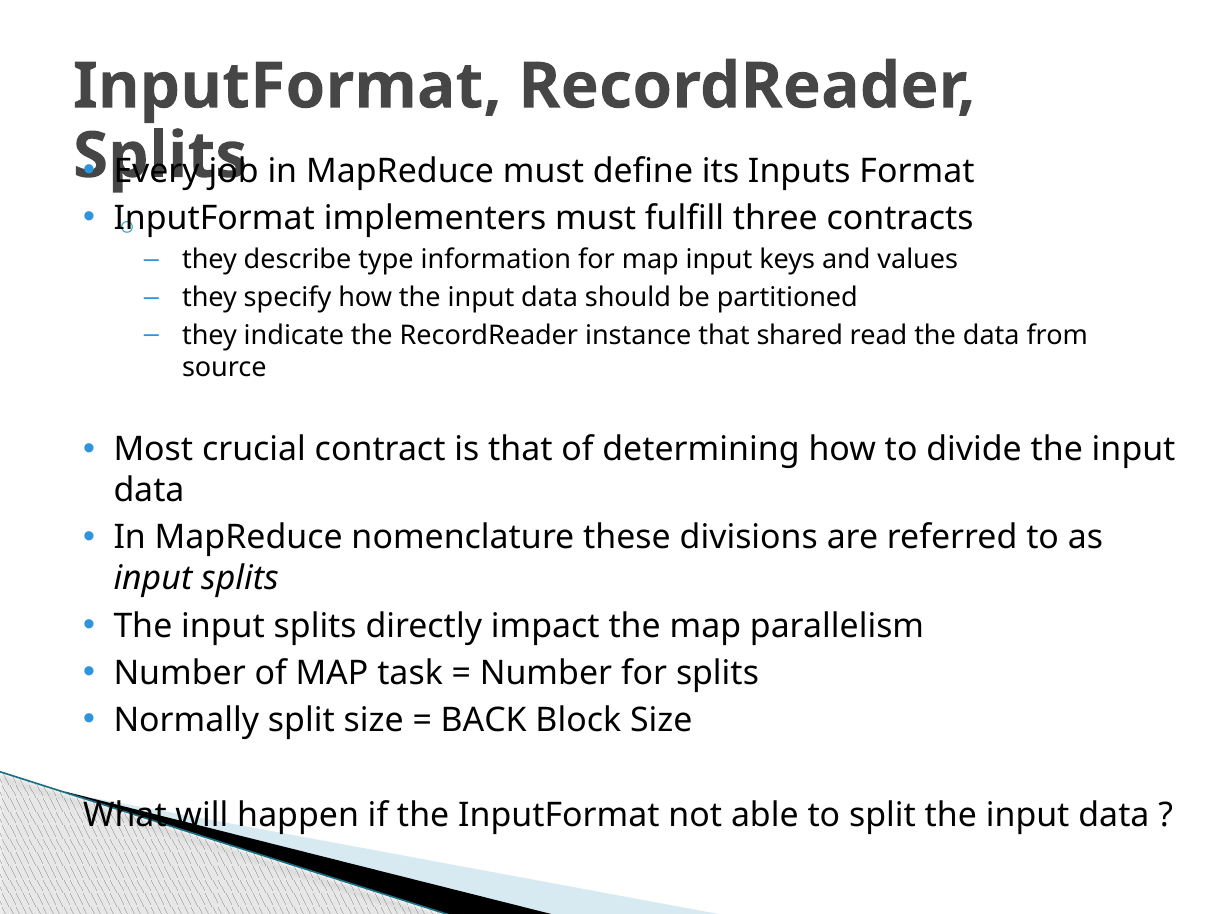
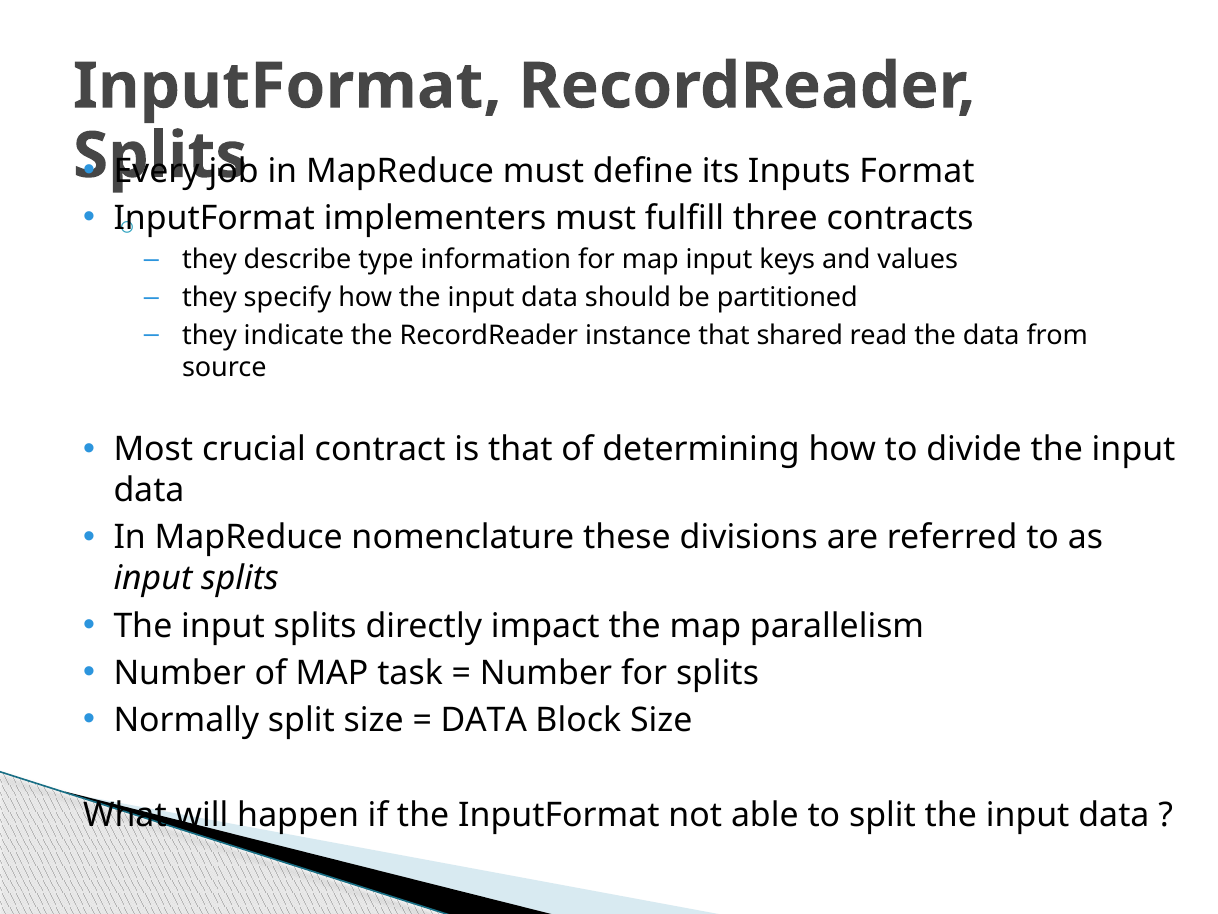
BACK: BACK -> DATA (484, 720)
